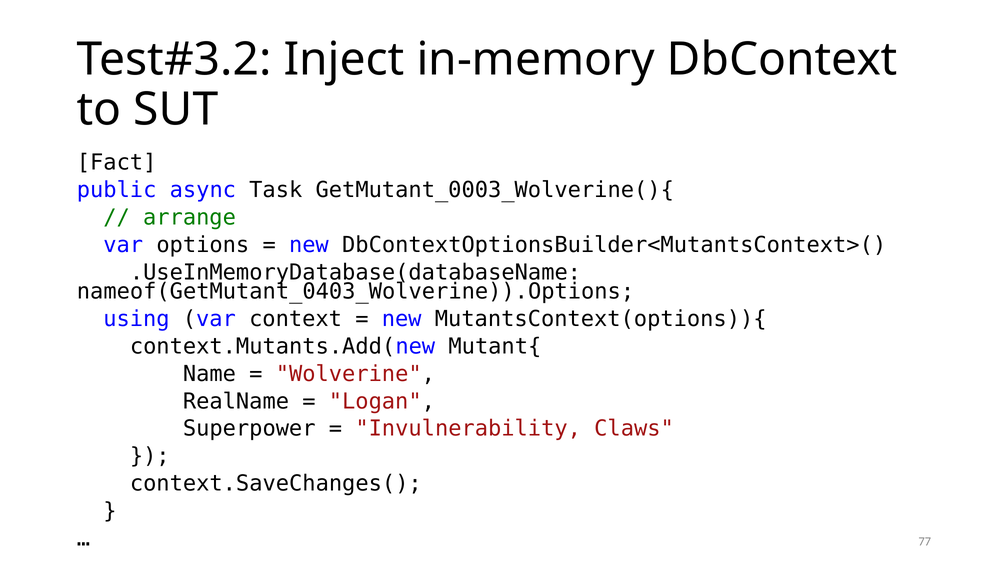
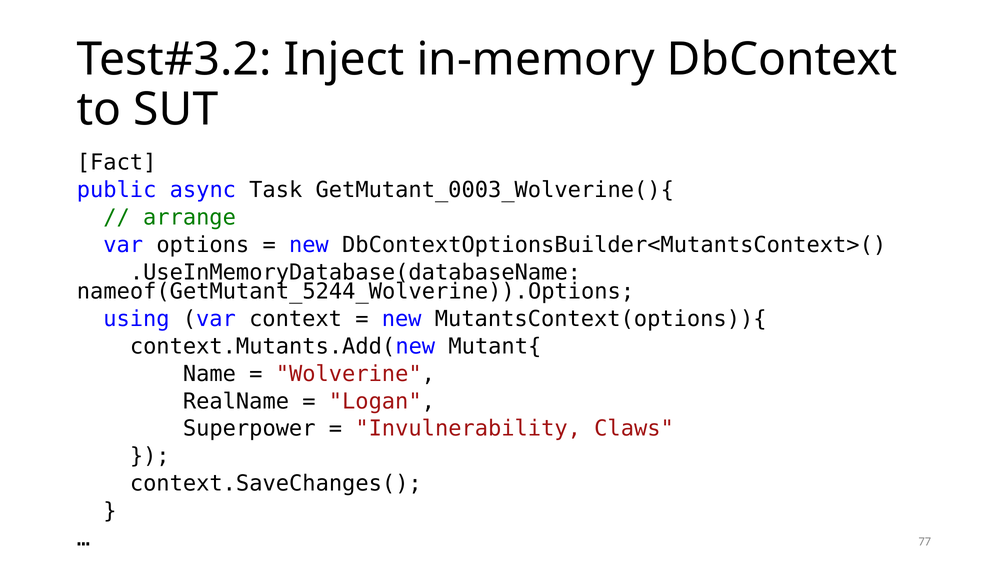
nameof(GetMutant_0403_Wolverine)).Options: nameof(GetMutant_0403_Wolverine)).Options -> nameof(GetMutant_5244_Wolverine)).Options (356, 291)
